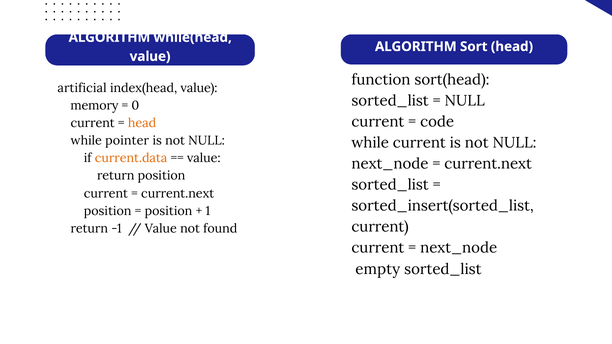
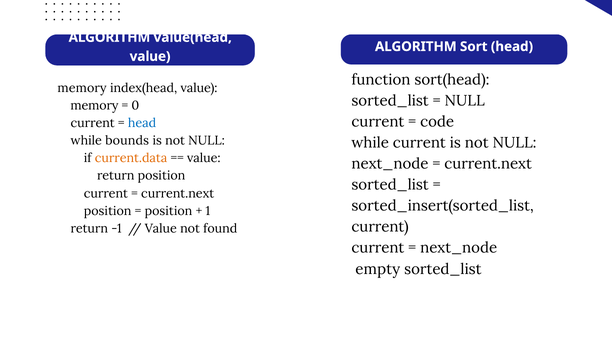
while(head: while(head -> value(head (193, 37)
artificial: artificial -> memory (82, 88)
head colour: orange -> blue (142, 123)
pointer: pointer -> bounds (127, 141)
